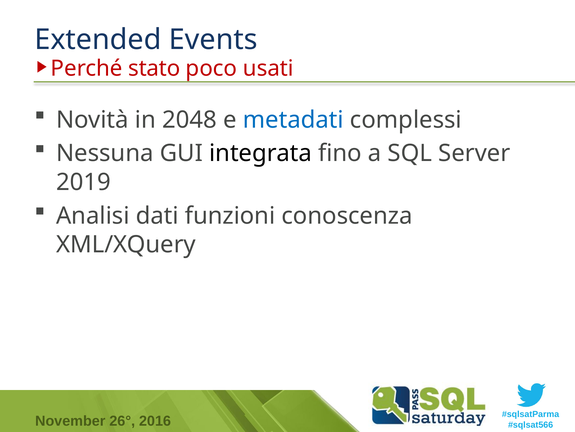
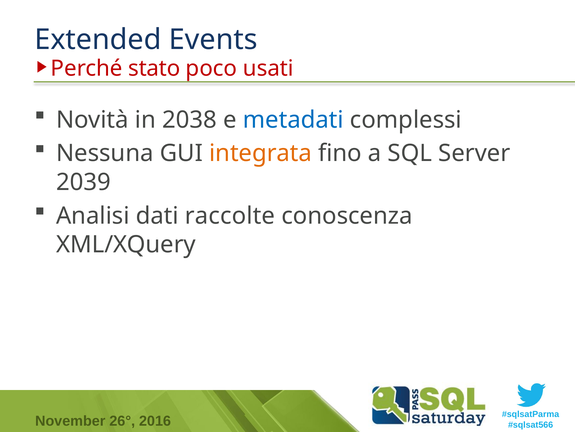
2048: 2048 -> 2038 (189, 120)
integrata colour: black -> orange (261, 153)
2019: 2019 -> 2039 (83, 182)
funzioni: funzioni -> raccolte (230, 215)
